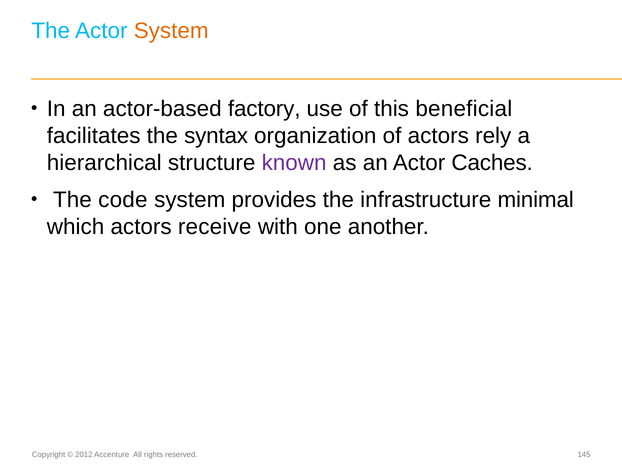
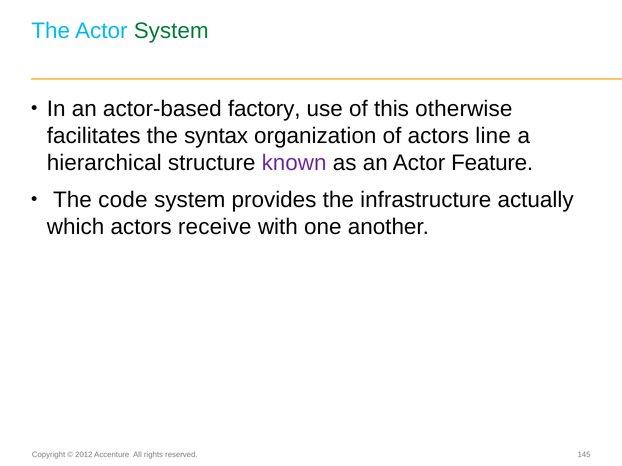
System colour: orange -> green (171, 31)
beneficial: beneficial -> otherwise (464, 109)
rely: rely -> line (493, 136)
Caches: Caches -> Feature (492, 163)
minimal: minimal -> actually (536, 200)
